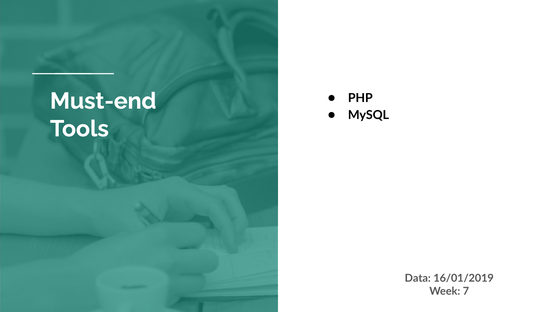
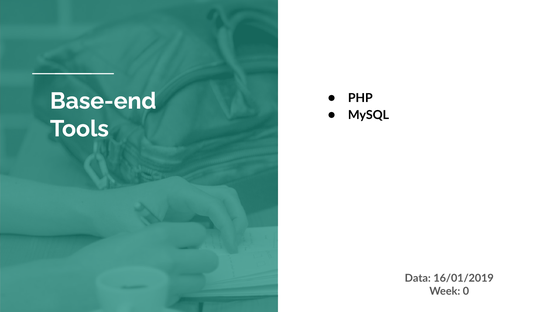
Must-end: Must-end -> Base-end (103, 101)
7: 7 -> 0 (466, 292)
